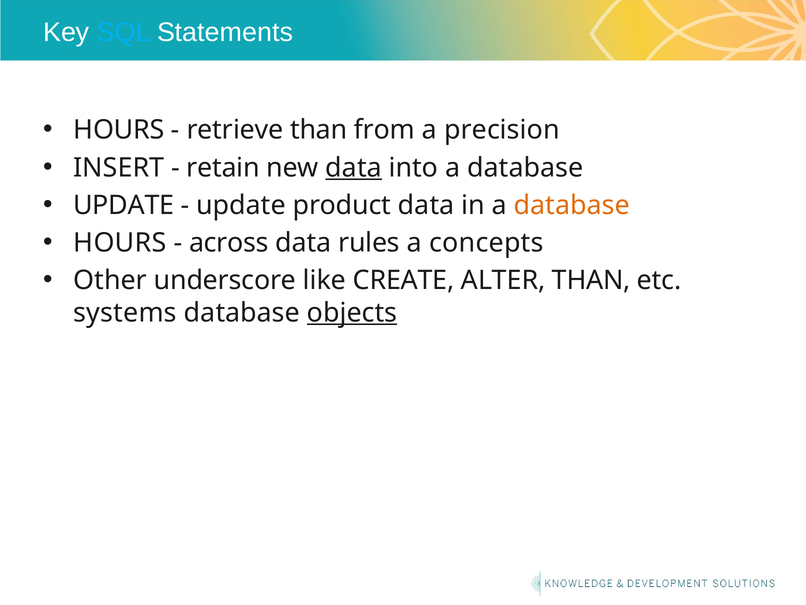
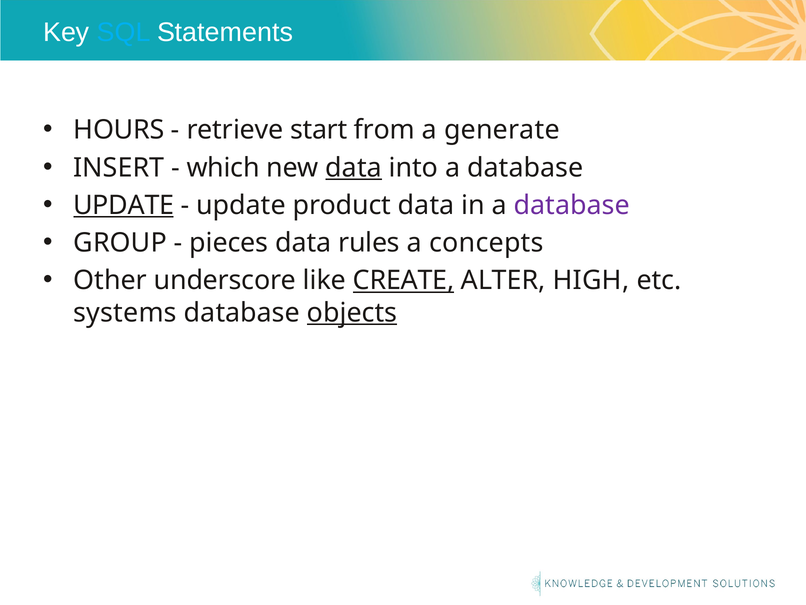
retrieve than: than -> start (319, 130)
precision: precision -> generate (502, 130)
retain: retain -> which (223, 168)
UPDATE underline: none -> present (124, 205)
database colour: orange -> purple (572, 205)
HOURS: HOURS -> GROUP (120, 243)
across: across -> pieces (229, 243)
CREATE underline: none -> present (404, 280)
ALTER THAN: THAN -> HIGH (591, 280)
